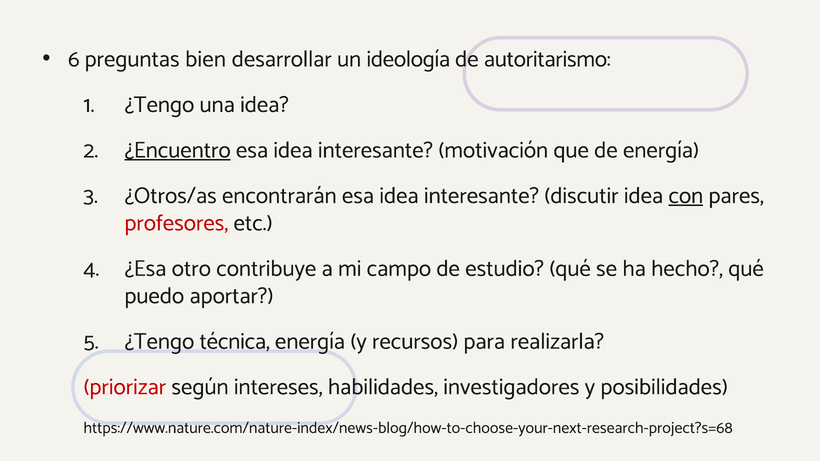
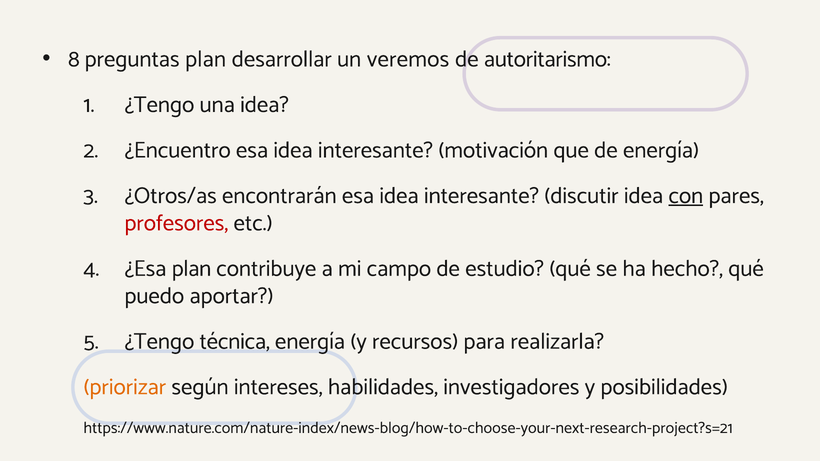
6: 6 -> 8 (74, 59)
preguntas bien: bien -> plan (206, 59)
ideología: ideología -> veremos (408, 59)
¿Encuentro underline: present -> none (178, 150)
¿Esa otro: otro -> plan (191, 269)
priorizar colour: red -> orange (125, 387)
https://www.nature.com/nature-index/news-blog/how-to-choose-your-next-research-project?s=68: https://www.nature.com/nature-index/news-blog/how-to-choose-your-next-research-project?s=68 -> https://www.nature.com/nature-index/news-blog/how-to-choose-your-next-research-project?s=21 (408, 428)
